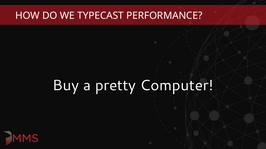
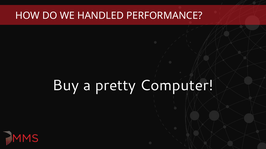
TYPECAST: TYPECAST -> HANDLED (101, 16)
